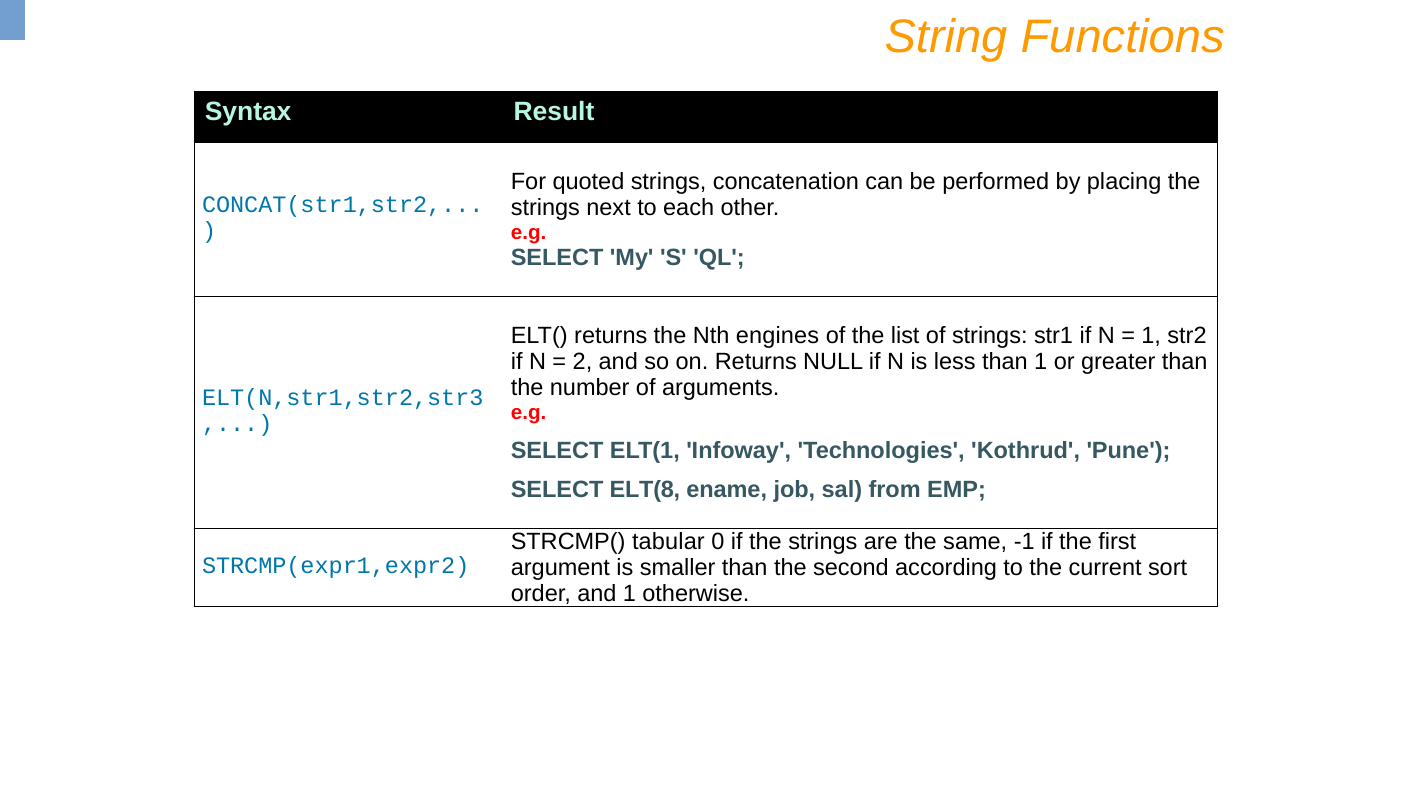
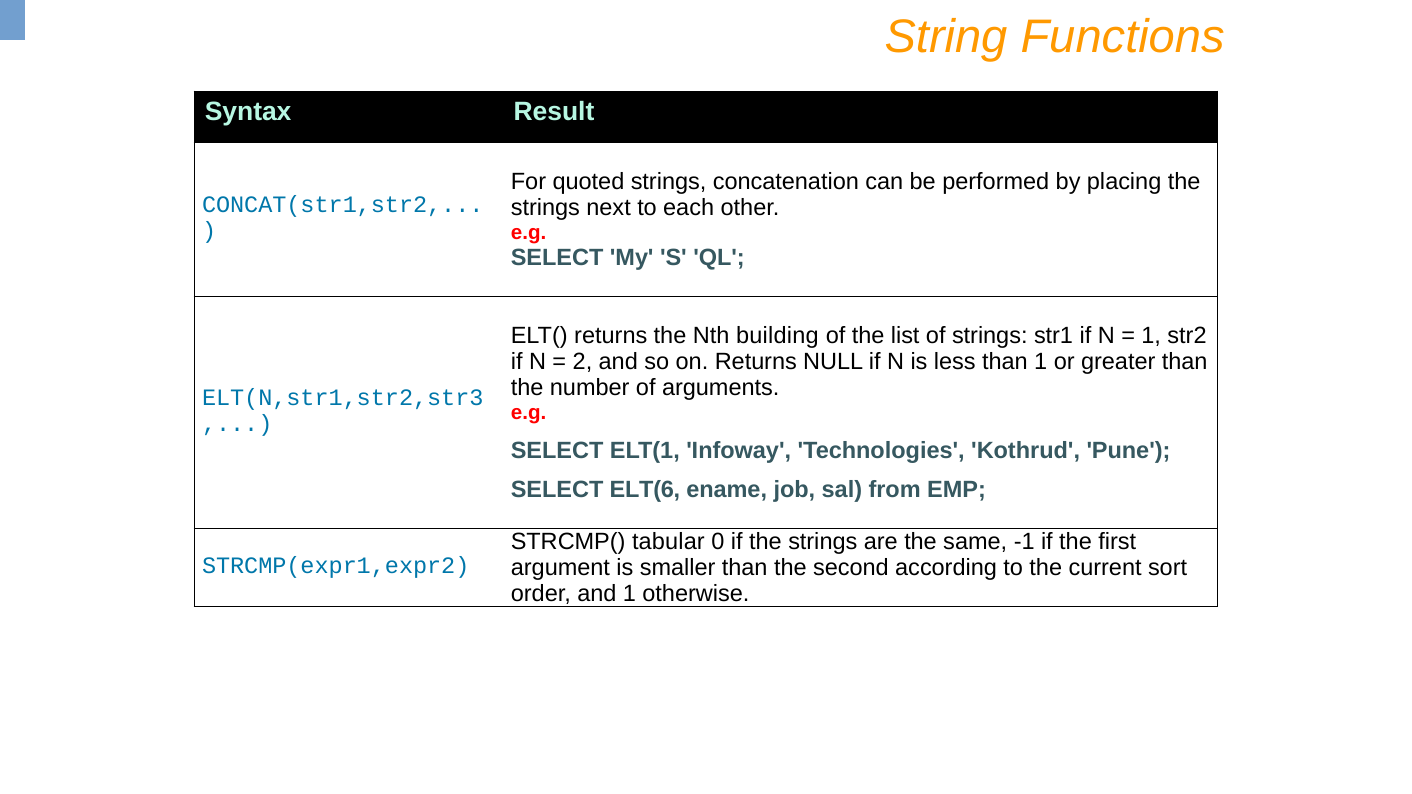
engines: engines -> building (777, 336)
ELT(8: ELT(8 -> ELT(6 (645, 490)
